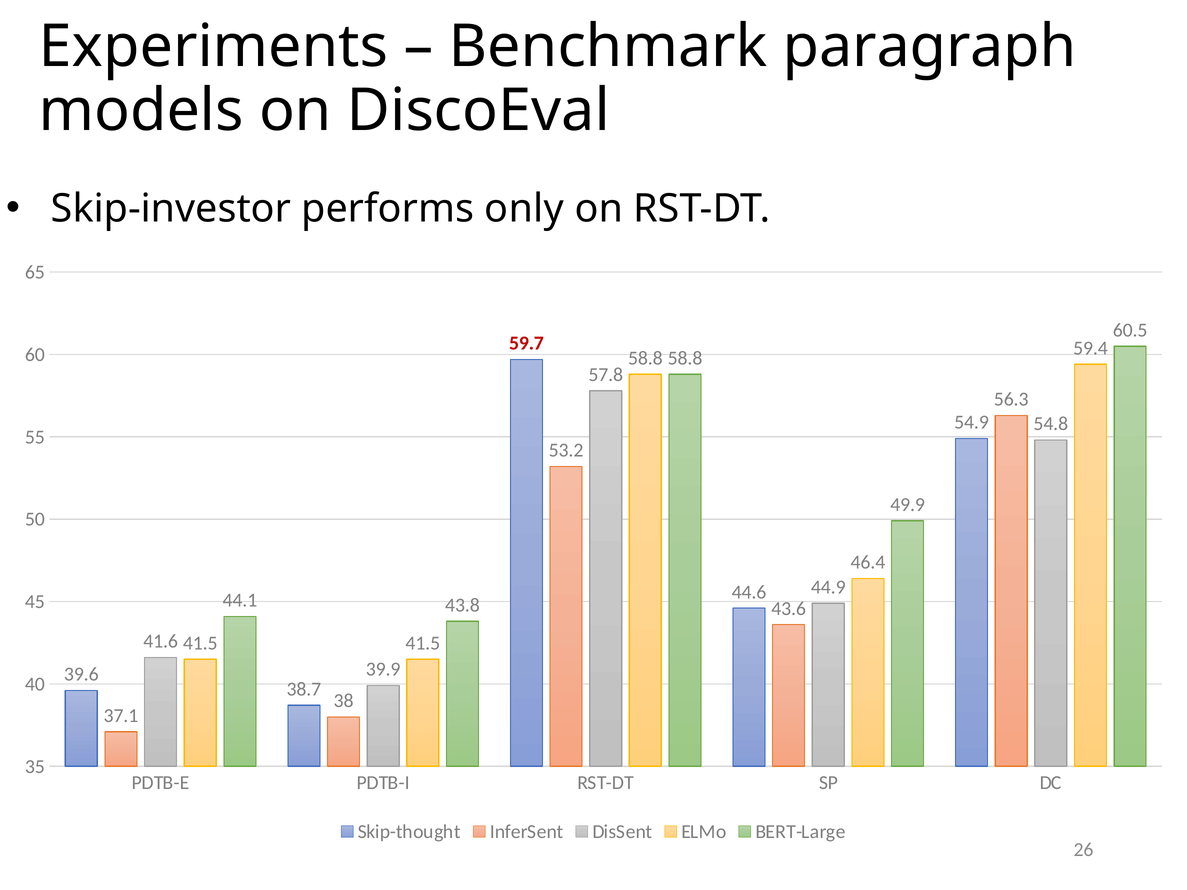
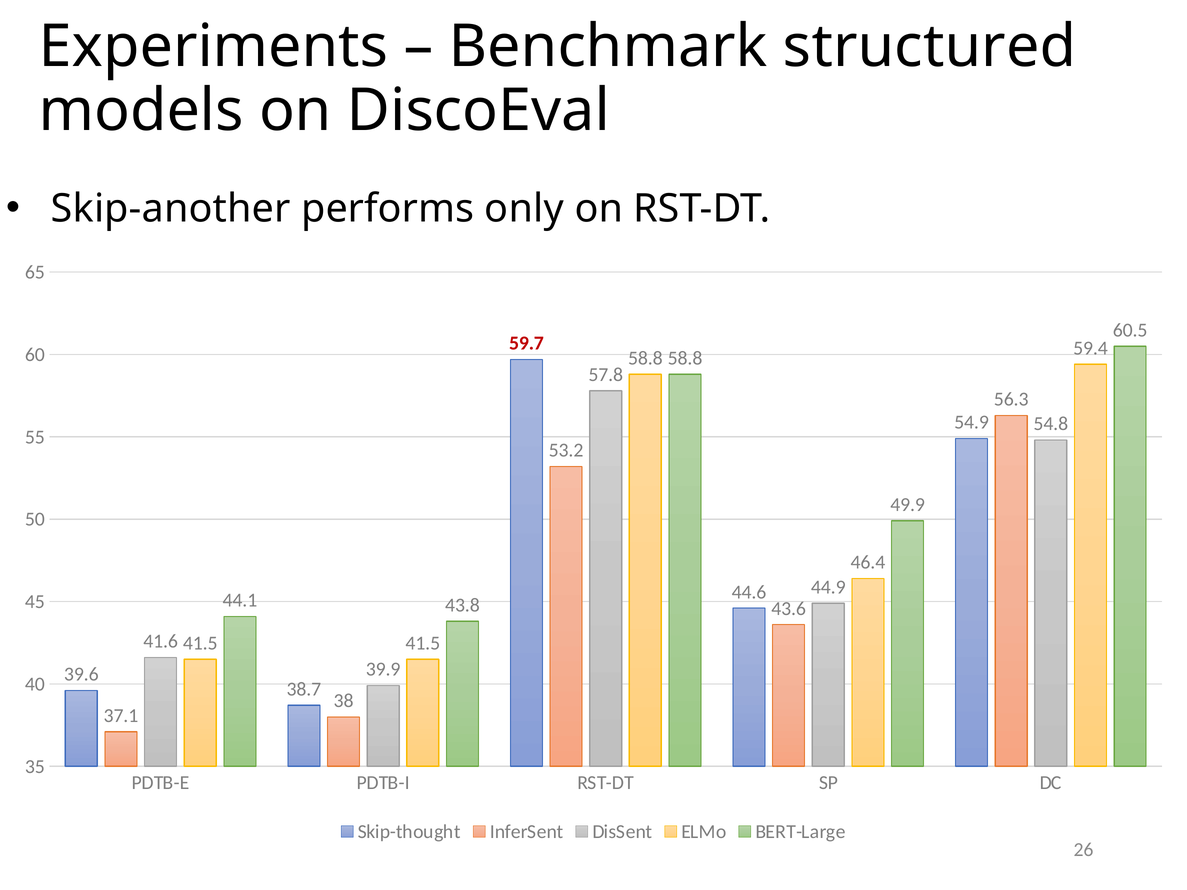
paragraph: paragraph -> structured (930, 47)
Skip-investor: Skip-investor -> Skip-another (171, 209)
